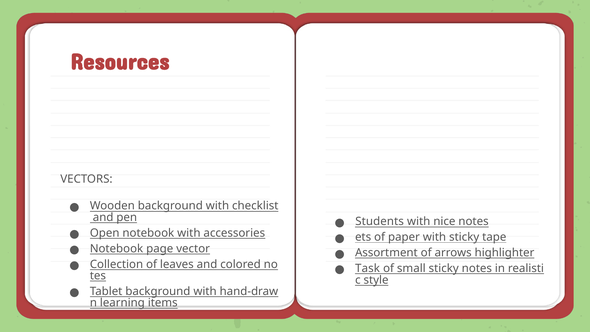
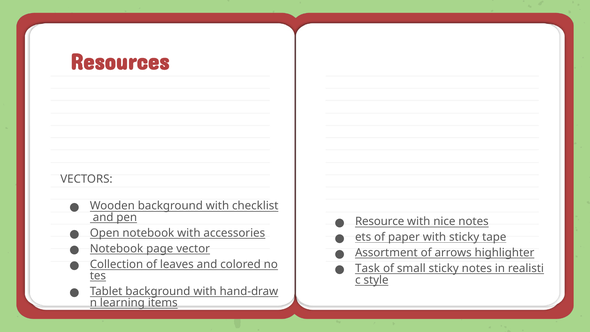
Students: Students -> Resource (380, 221)
